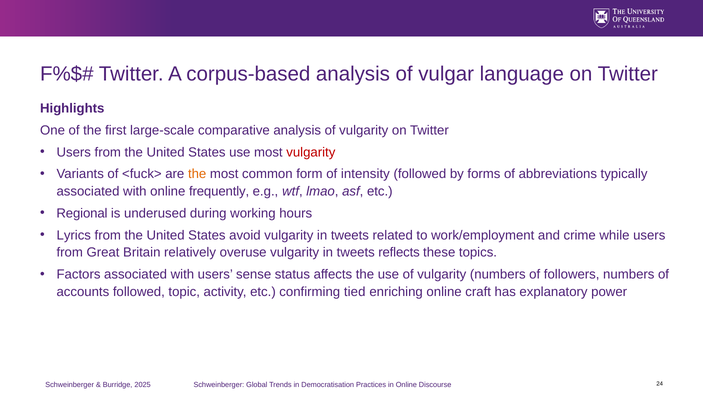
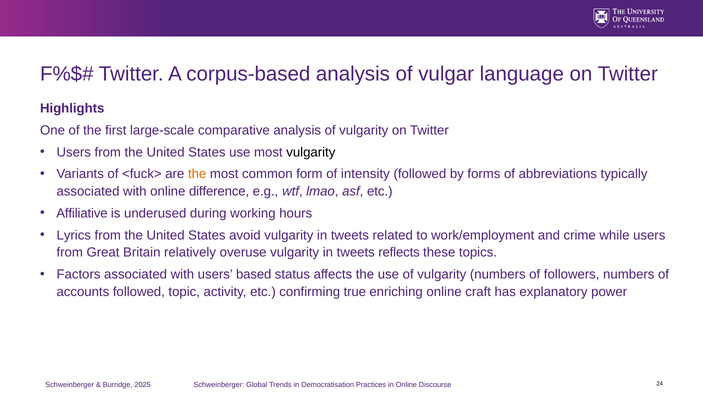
vulgarity colour: red -> black (311, 152)
frequently: frequently -> difference (219, 191)
Regional: Regional -> Affiliative (82, 213)
sense: sense -> based (254, 274)
tied: tied -> true (355, 291)
